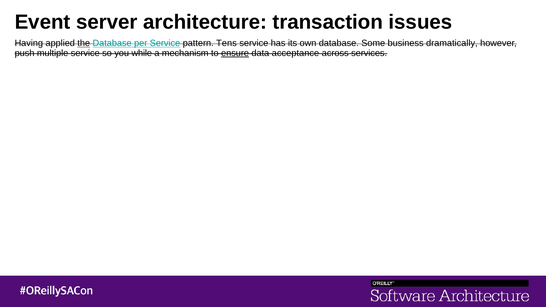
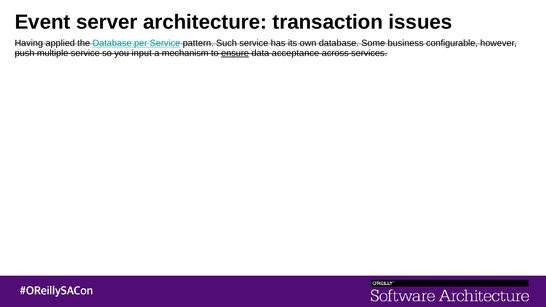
the underline: present -> none (84, 43)
Tens: Tens -> Such (227, 43)
dramatically: dramatically -> configurable (452, 43)
while: while -> input (142, 53)
